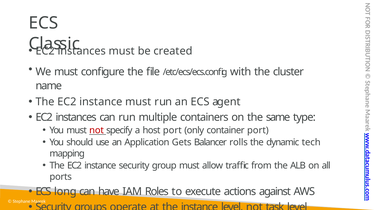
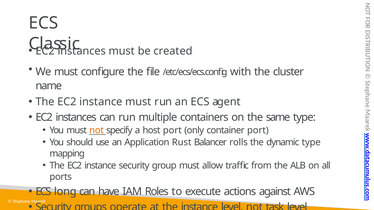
not colour: red -> orange (97, 131)
Gets: Gets -> Rust (182, 143)
dynamic tech: tech -> type (311, 143)
